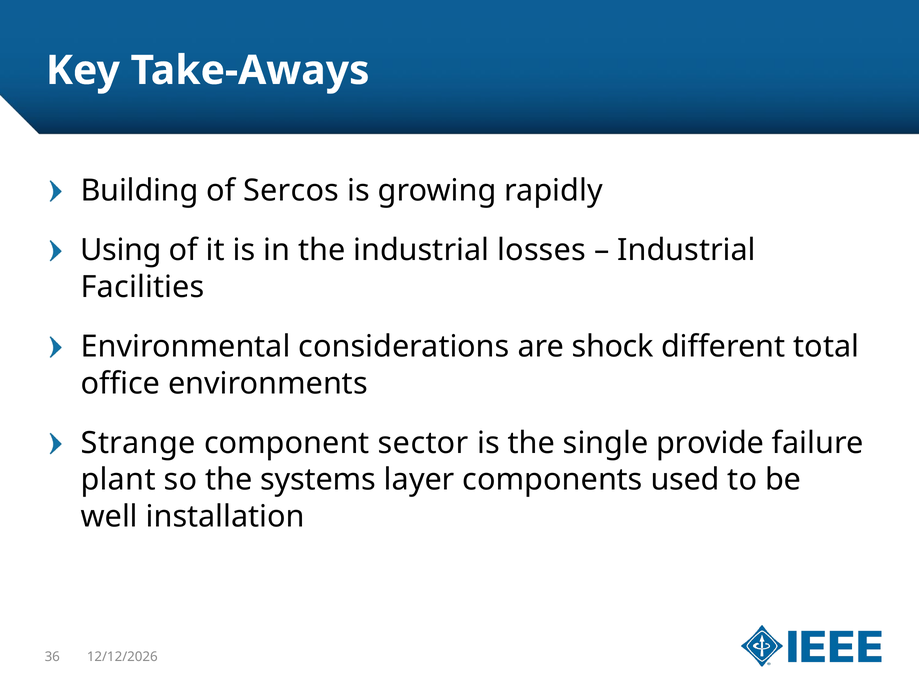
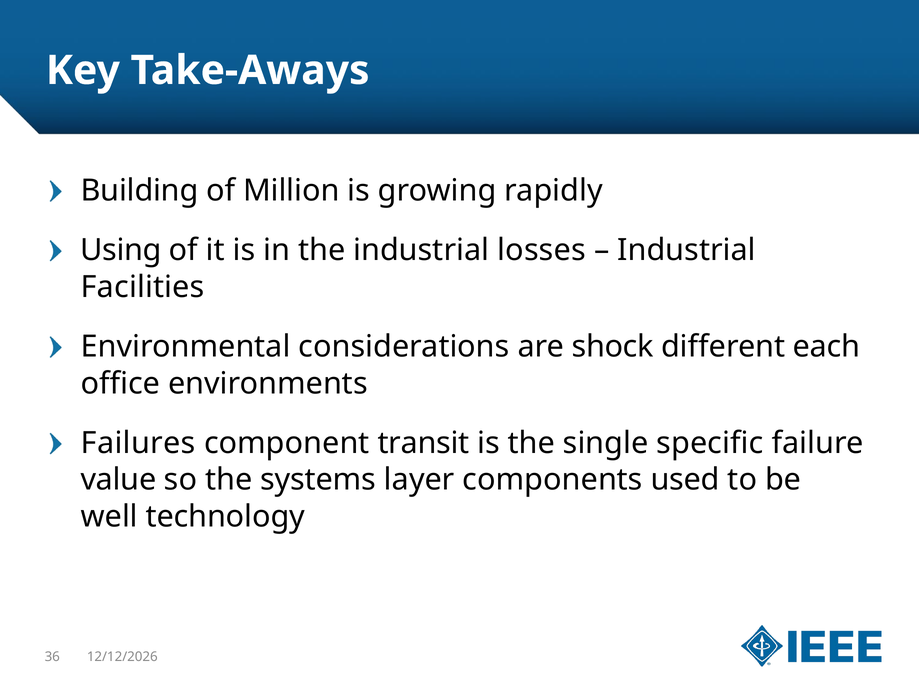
Sercos: Sercos -> Million (291, 191)
total: total -> each (827, 347)
Strange: Strange -> Failures (138, 443)
sector: sector -> transit (424, 443)
provide: provide -> specific (710, 443)
plant: plant -> value (118, 480)
installation: installation -> technology (225, 517)
